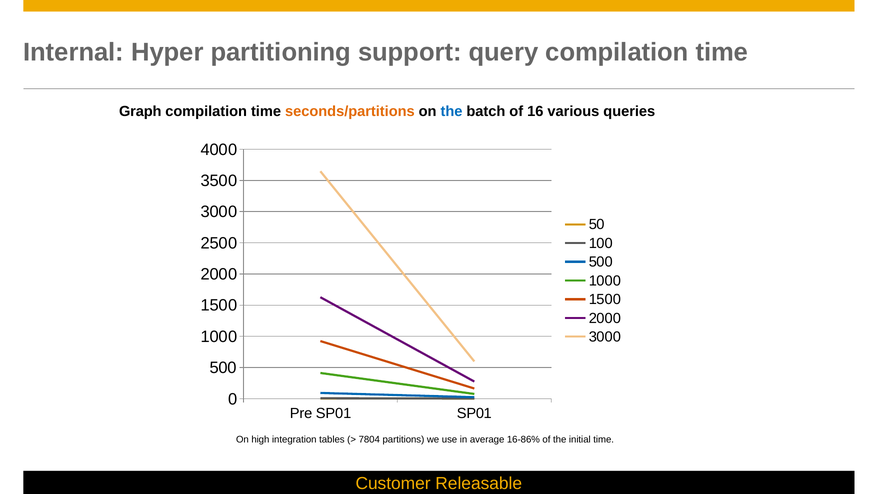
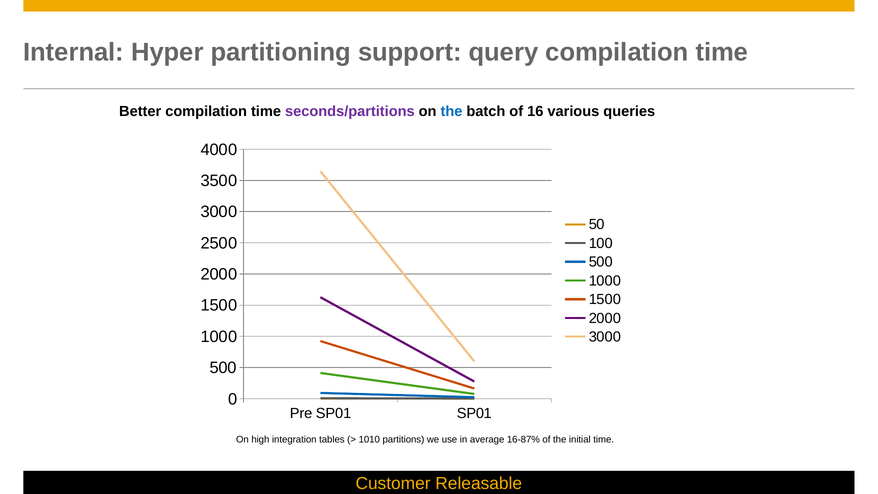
Graph: Graph -> Better (140, 111)
seconds/partitions colour: orange -> purple (350, 111)
7804: 7804 -> 1010 (369, 440)
16-86%: 16-86% -> 16-87% (523, 440)
